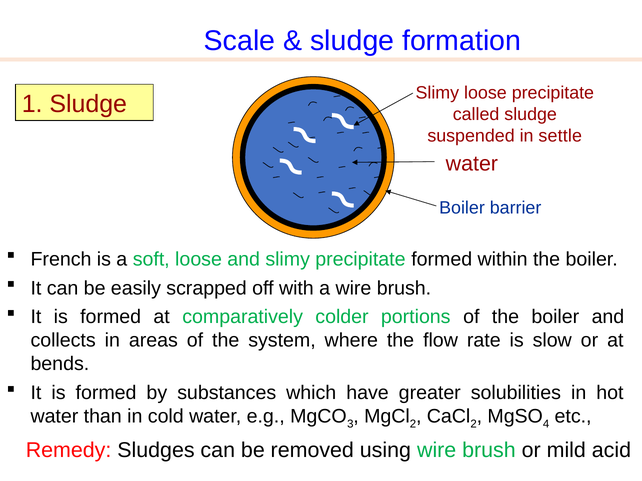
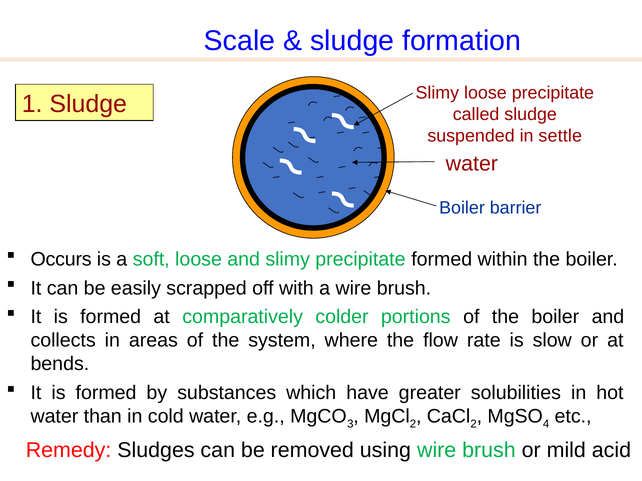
French: French -> Occurs (61, 259)
